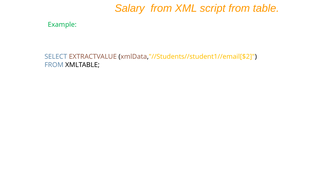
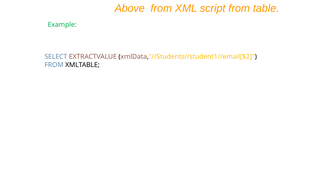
Salary: Salary -> Above (130, 8)
